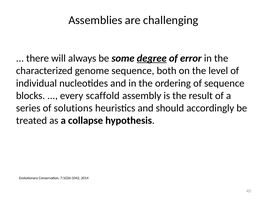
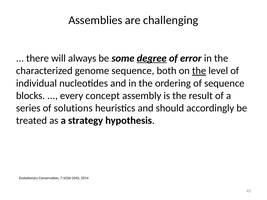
the underline: none -> present (199, 71)
scaffold: scaffold -> concept (103, 96)
collapse: collapse -> strategy (86, 121)
